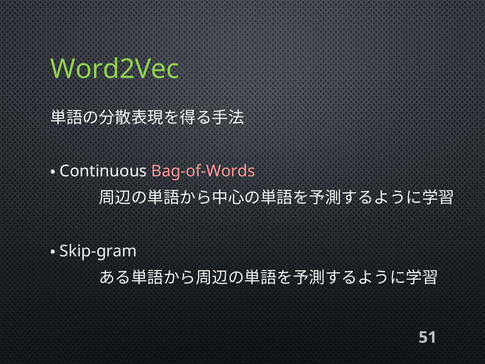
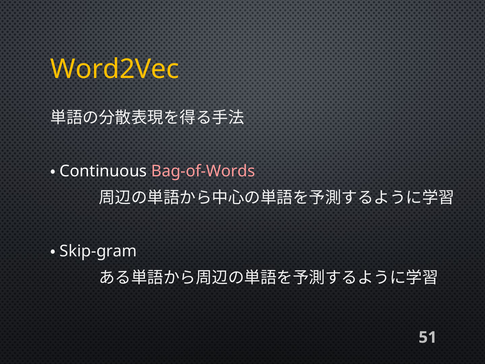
Word2Vec colour: light green -> yellow (115, 69)
